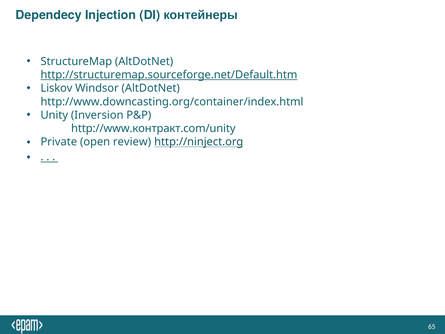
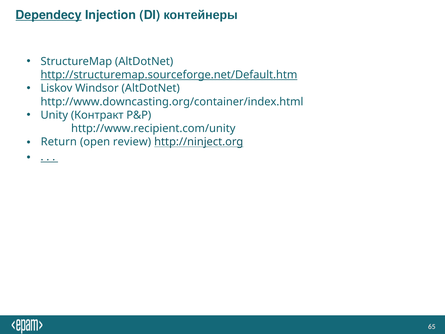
Dependecy underline: none -> present (49, 15)
Inversion: Inversion -> Контракт (97, 115)
http://www.контракт.com/unity: http://www.контракт.com/unity -> http://www.recipient.com/unity (153, 128)
Private: Private -> Return (59, 142)
